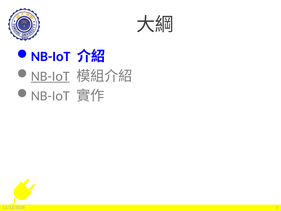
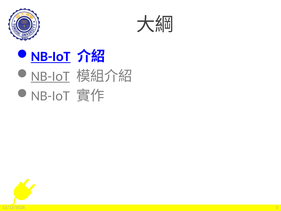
NB-IoT underline: none -> present (51, 56)
